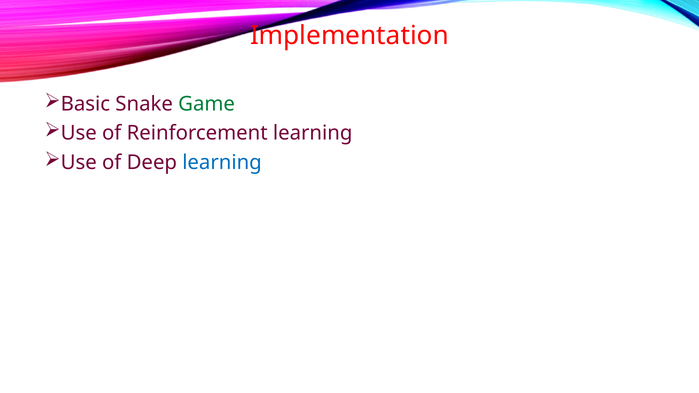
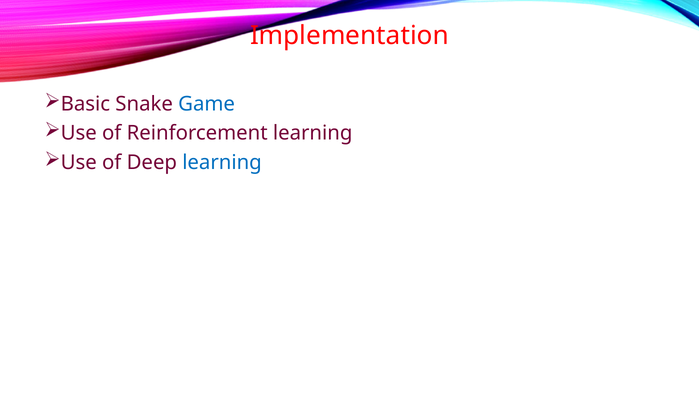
Game colour: green -> blue (207, 104)
